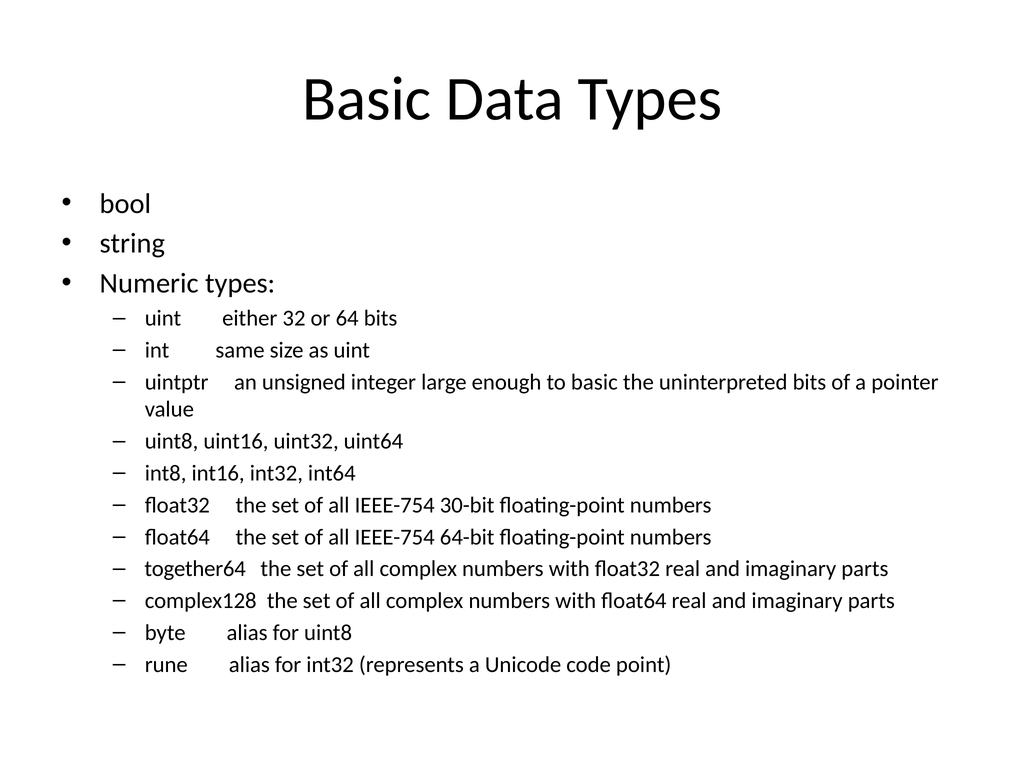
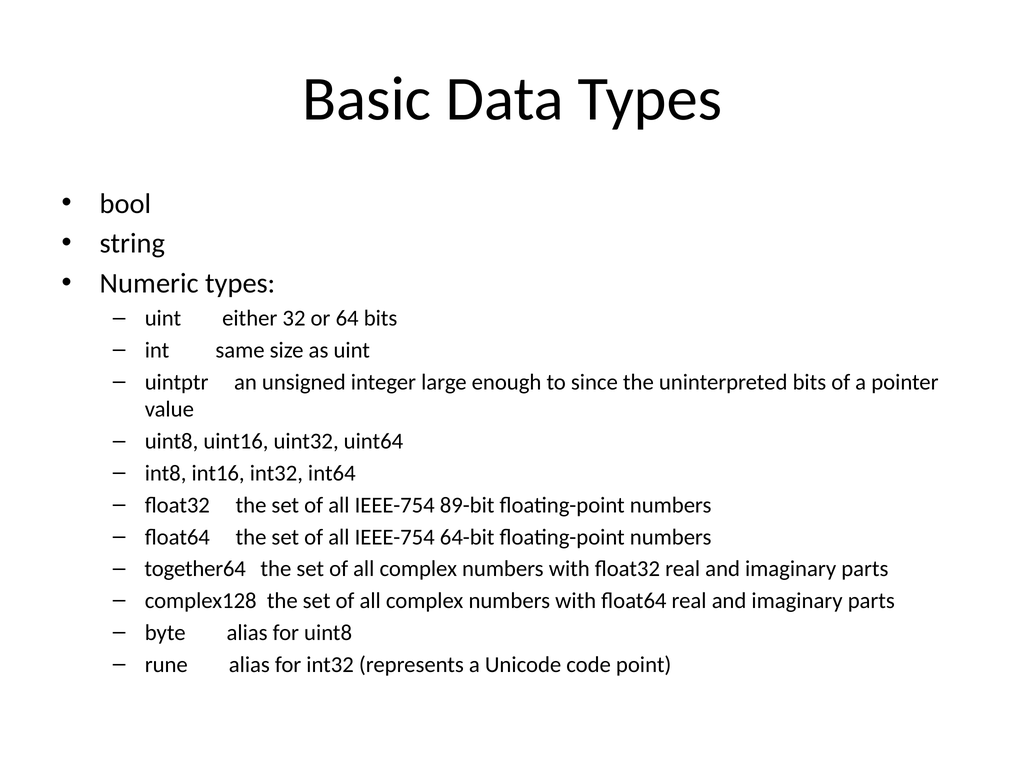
to basic: basic -> since (594, 382)
30-bit: 30-bit -> 89-bit (467, 505)
